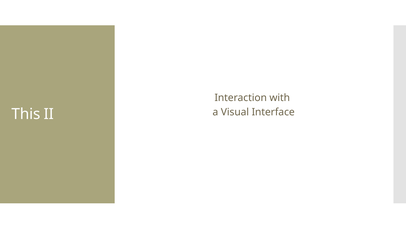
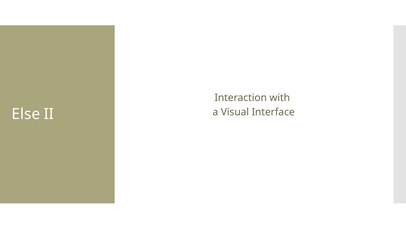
This: This -> Else (26, 114)
